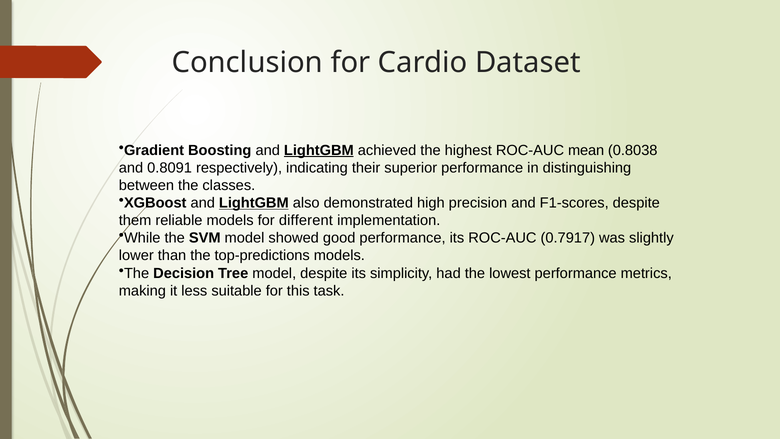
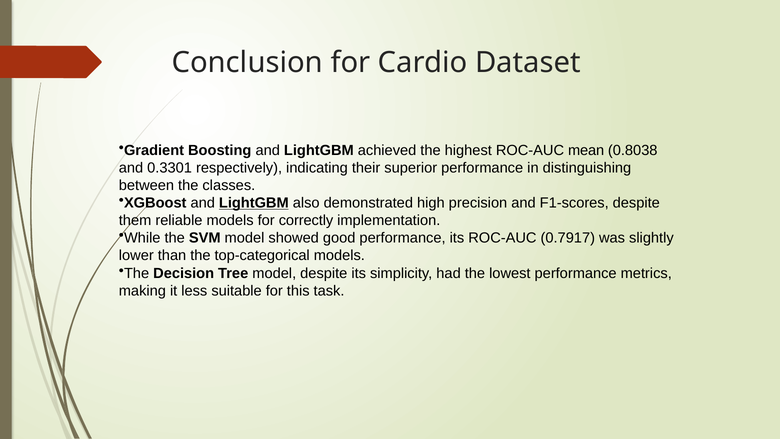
LightGBM underline: present -> none (319, 150)
0.8091: 0.8091 -> 0.3301 (170, 168)
different: different -> correctly (306, 220)
top-predictions: top-predictions -> top-categorical (262, 255)
